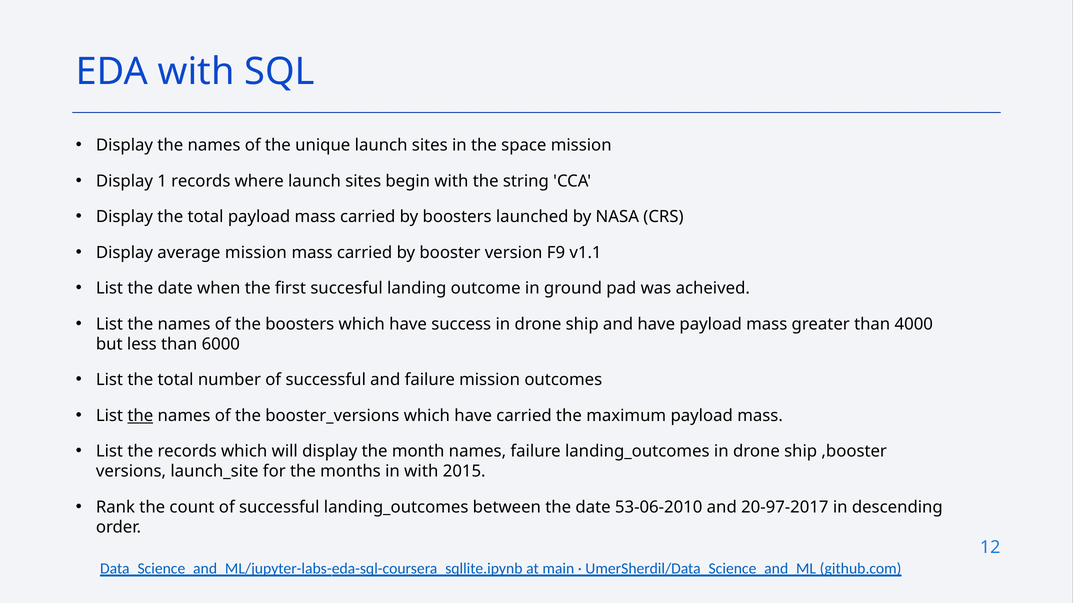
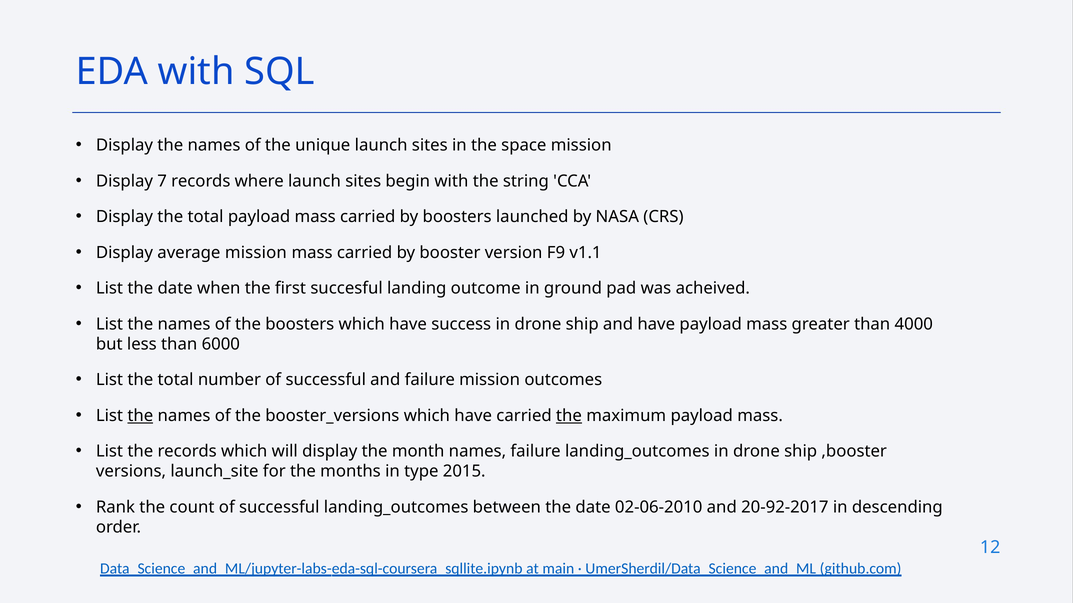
1: 1 -> 7 (162, 181)
the underline: none -> present (569, 416)
in with: with -> type (421, 472)
53-06-2010: 53-06-2010 -> 02-06-2010 (659, 508)
20-97-2017: 20-97-2017 -> 20-92-2017 (785, 508)
